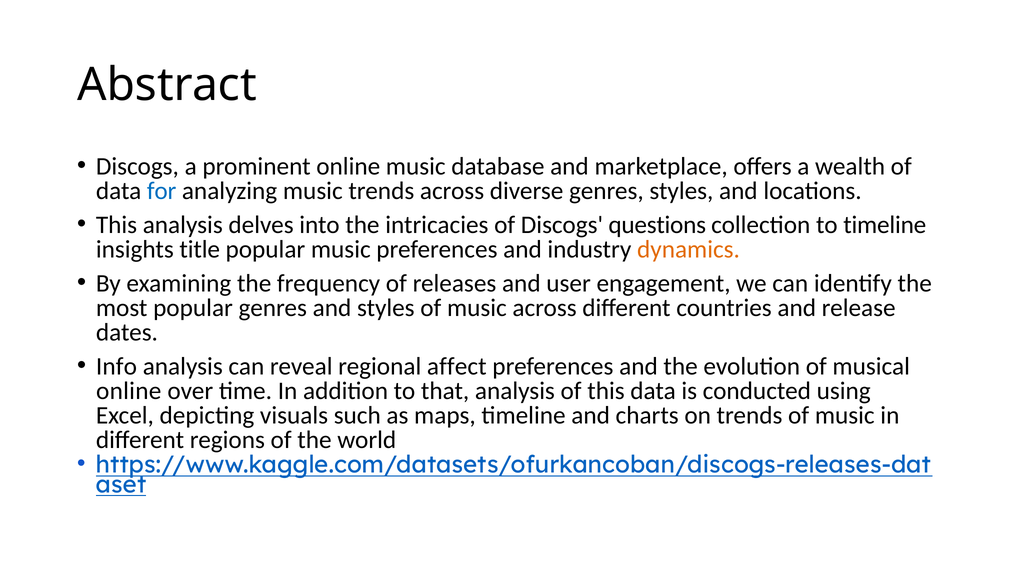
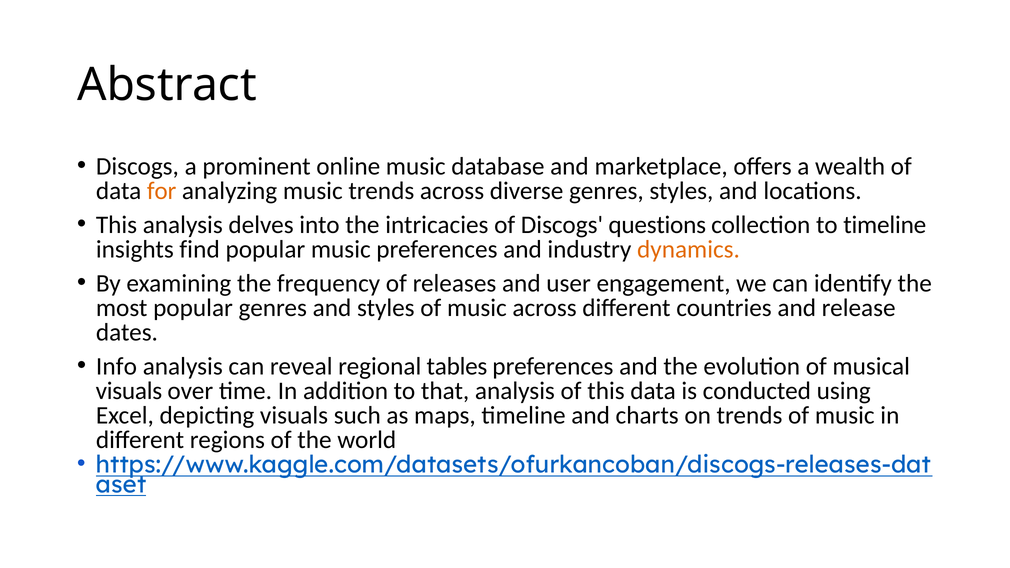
for colour: blue -> orange (162, 191)
title: title -> find (200, 249)
affect: affect -> tables (457, 366)
online: online -> visuals (129, 391)
